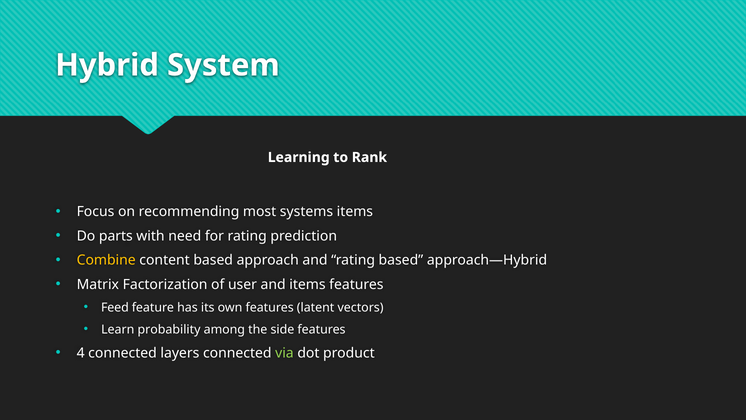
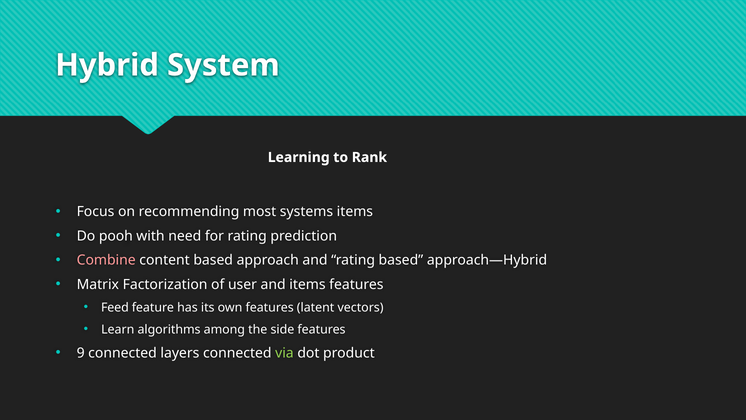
parts: parts -> pooh (116, 236)
Combine colour: yellow -> pink (106, 260)
probability: probability -> algorithms (169, 329)
4: 4 -> 9 (81, 353)
